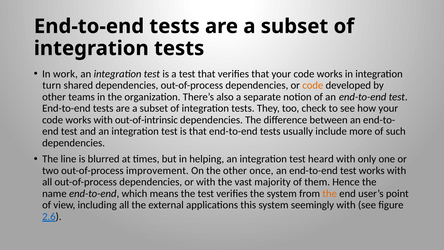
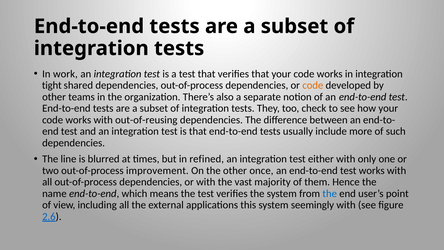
turn: turn -> tight (52, 85)
out-of-intrinsic: out-of-intrinsic -> out-of-reusing (146, 120)
helping: helping -> refined (207, 159)
heard: heard -> either (321, 159)
the colour: orange -> blue (330, 193)
